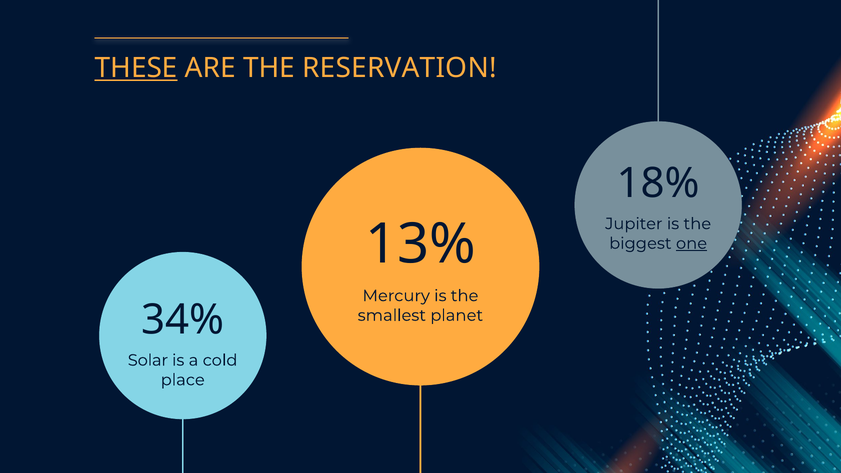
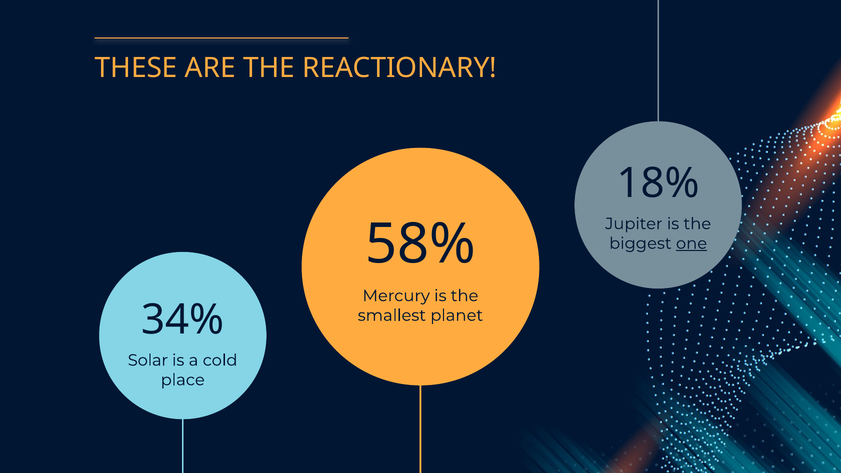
THESE underline: present -> none (136, 68)
RESERVATION: RESERVATION -> REACTIONARY (400, 68)
13%: 13% -> 58% (420, 244)
